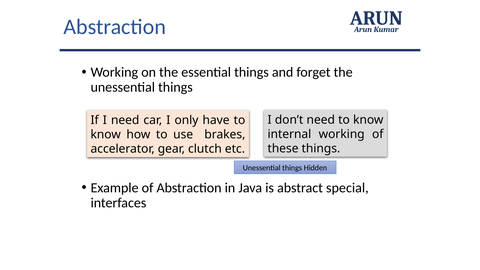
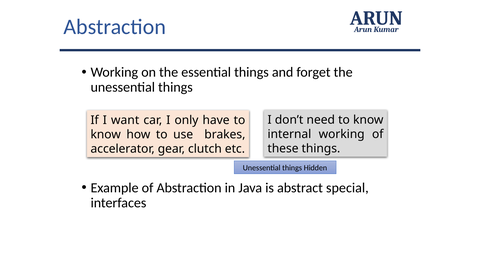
I need: need -> want (125, 120)
